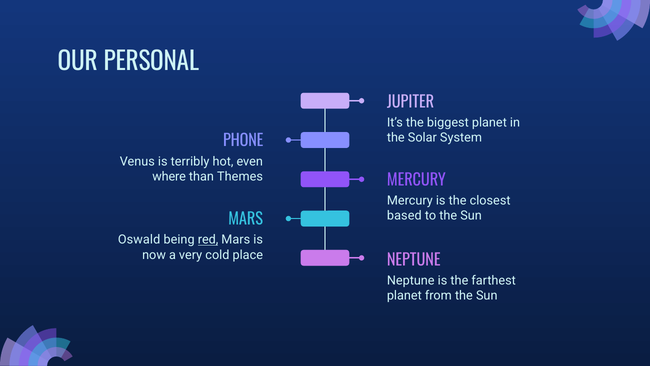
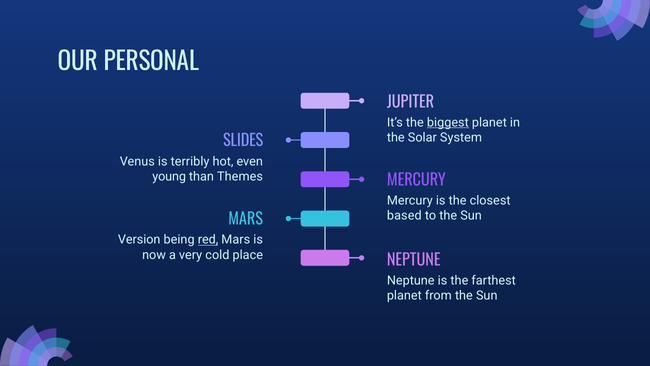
biggest underline: none -> present (448, 122)
PHONE: PHONE -> SLIDES (243, 141)
where: where -> young (169, 176)
Oswald: Oswald -> Version (139, 239)
